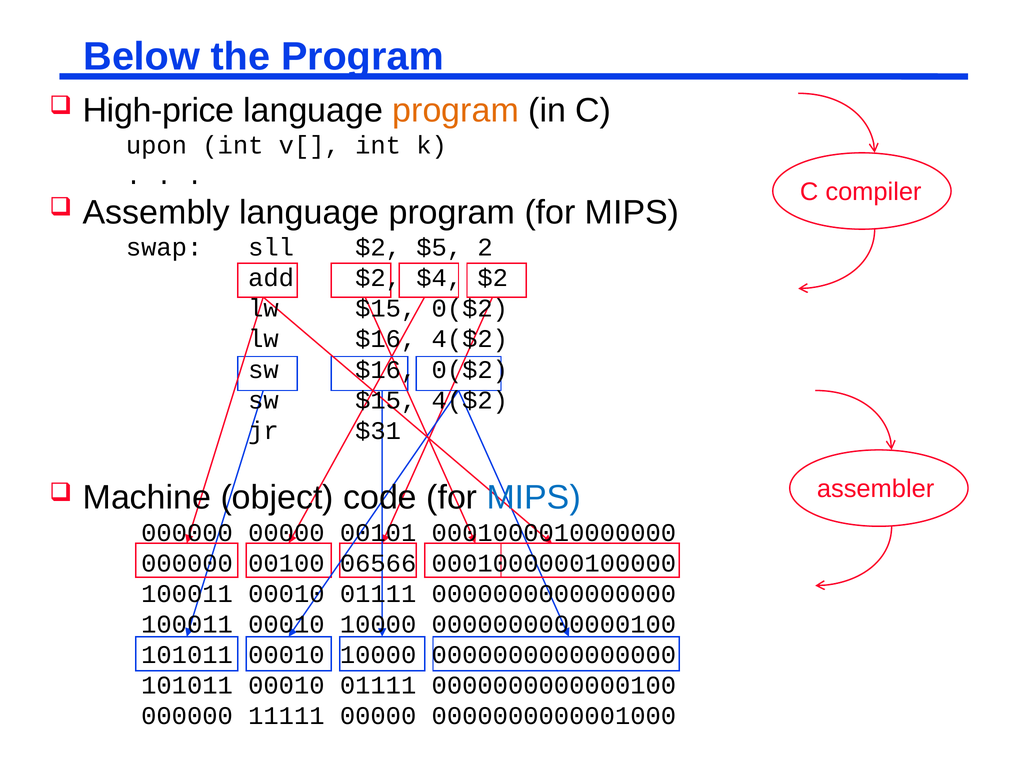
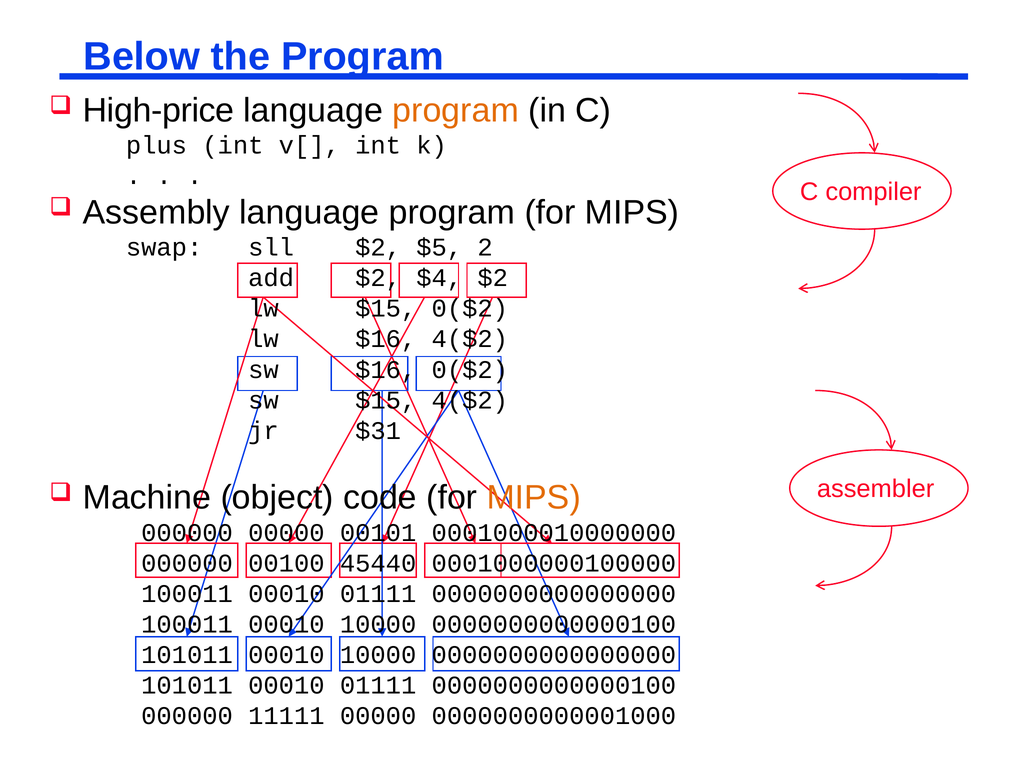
upon: upon -> plus (156, 146)
MIPS colour: blue -> orange (534, 498)
06566: 06566 -> 45440 (378, 563)
